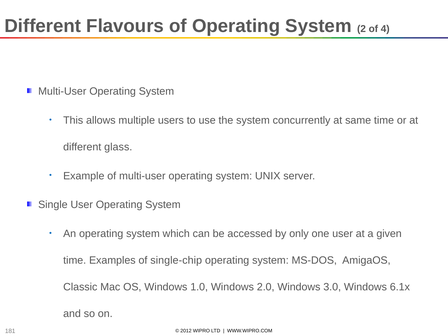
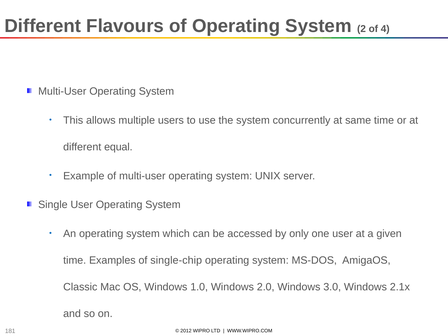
glass: glass -> equal (118, 147)
6.1x: 6.1x -> 2.1x (400, 287)
